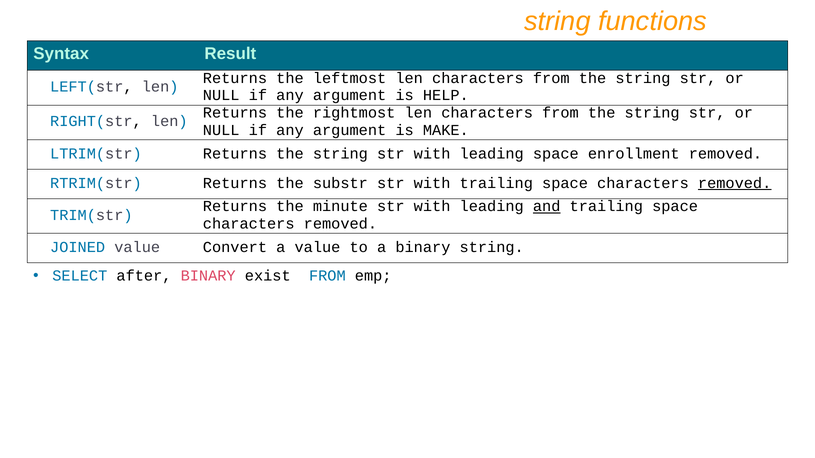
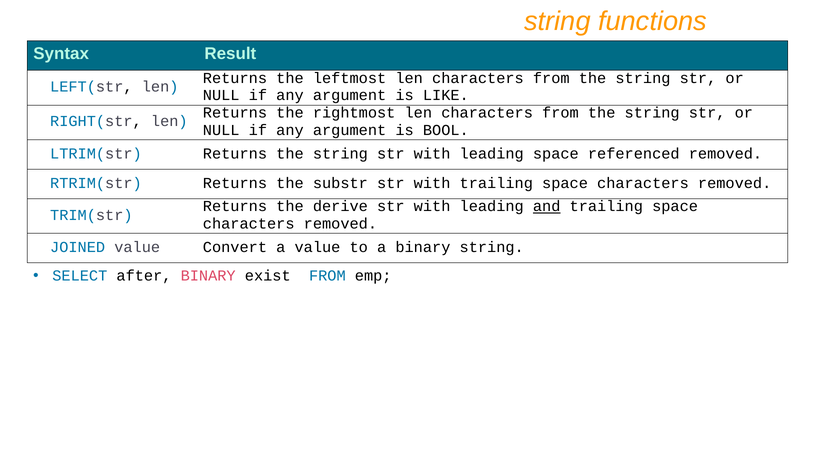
HELP: HELP -> LIKE (446, 95)
MAKE: MAKE -> BOOL (446, 130)
enrollment: enrollment -> referenced (634, 154)
removed underline: present -> none (735, 183)
minute: minute -> derive (340, 207)
